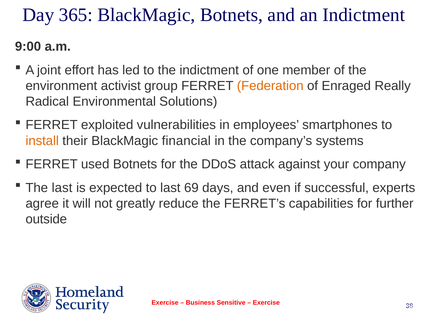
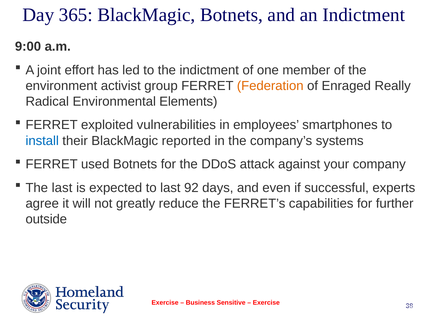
Solutions: Solutions -> Elements (188, 101)
install colour: orange -> blue (42, 141)
financial: financial -> reported (186, 141)
69: 69 -> 92 (191, 188)
